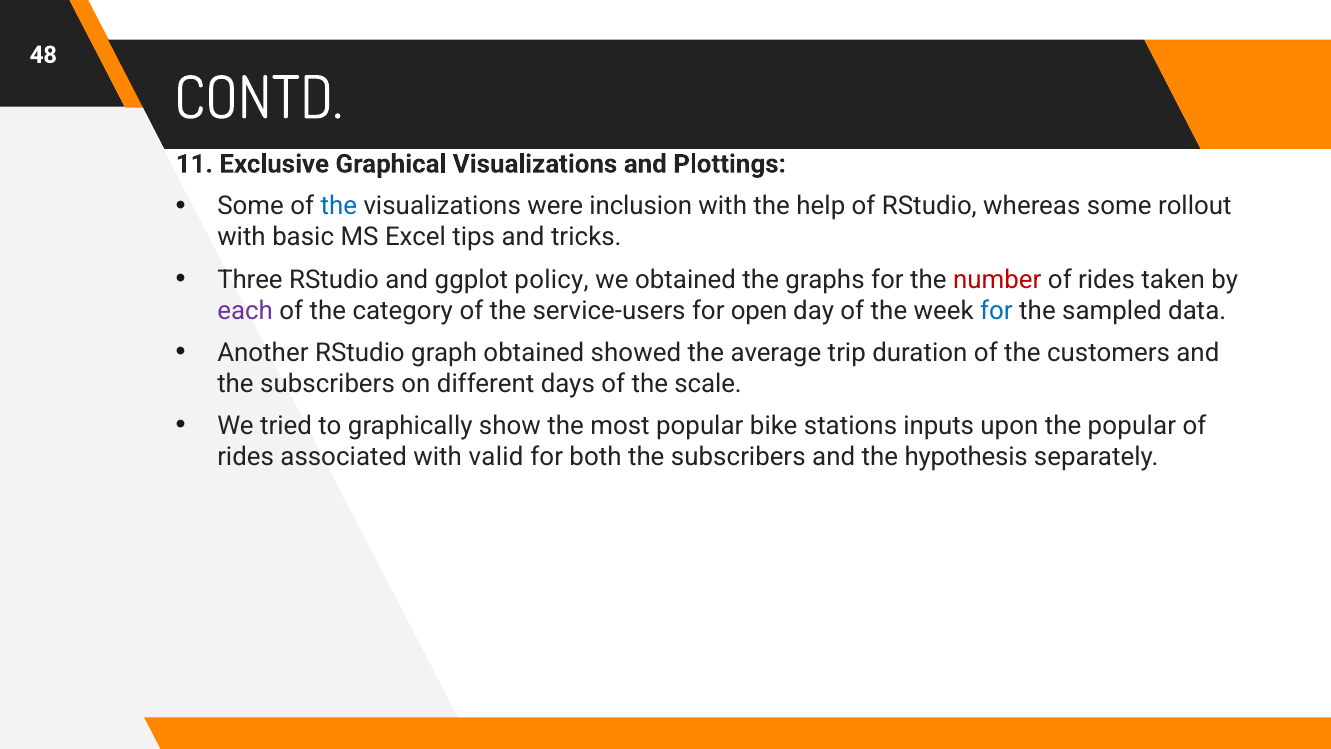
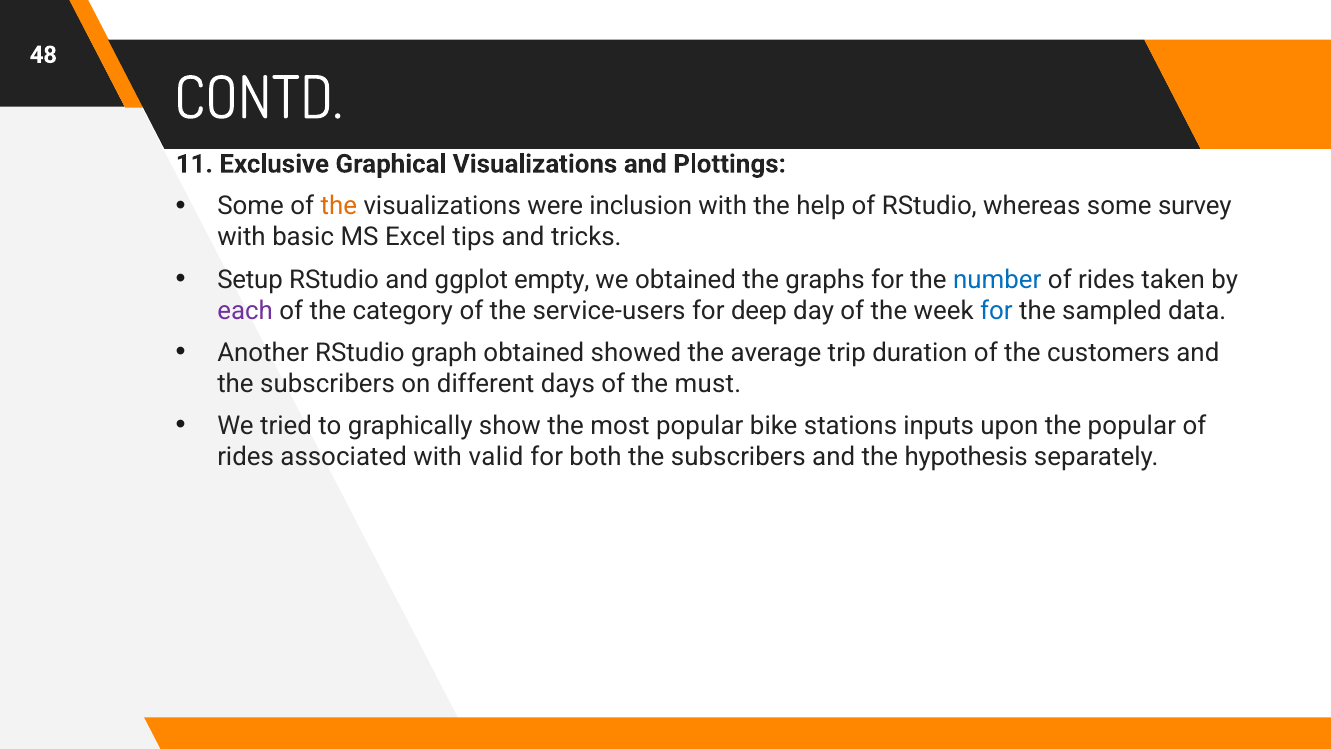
the colour: blue -> orange (339, 206)
rollout: rollout -> survey (1195, 206)
Three: Three -> Setup (250, 279)
policy: policy -> empty (552, 279)
number colour: red -> blue (997, 279)
open: open -> deep (759, 310)
scale: scale -> must (708, 384)
